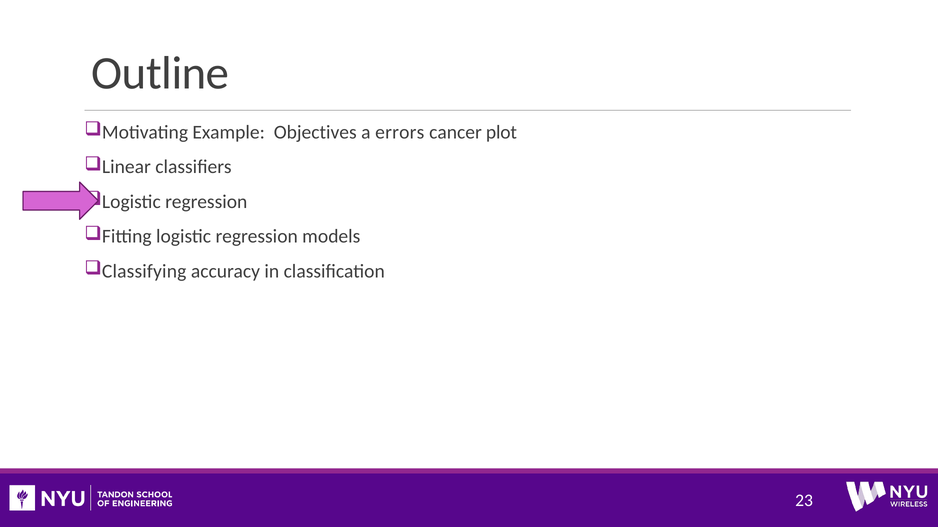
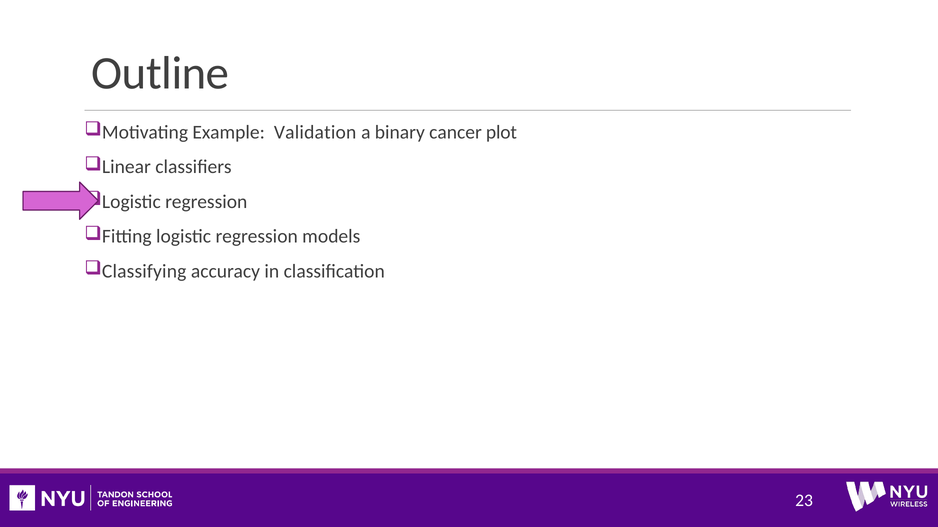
Objectives: Objectives -> Validation (315, 132)
errors: errors -> binary (400, 132)
